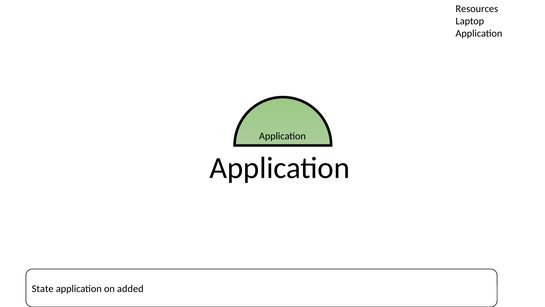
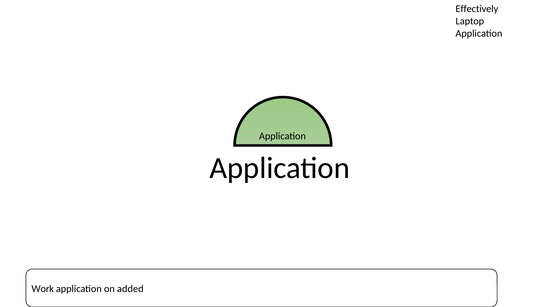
Resources: Resources -> Effectively (477, 9)
State: State -> Work (43, 288)
